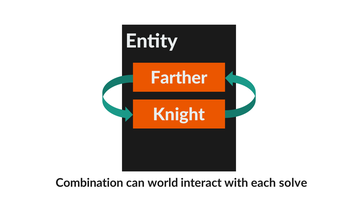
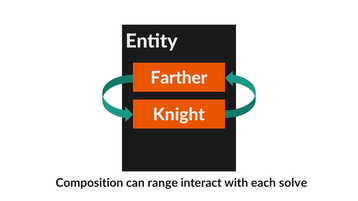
Combination: Combination -> Composition (89, 183)
world: world -> range (163, 183)
